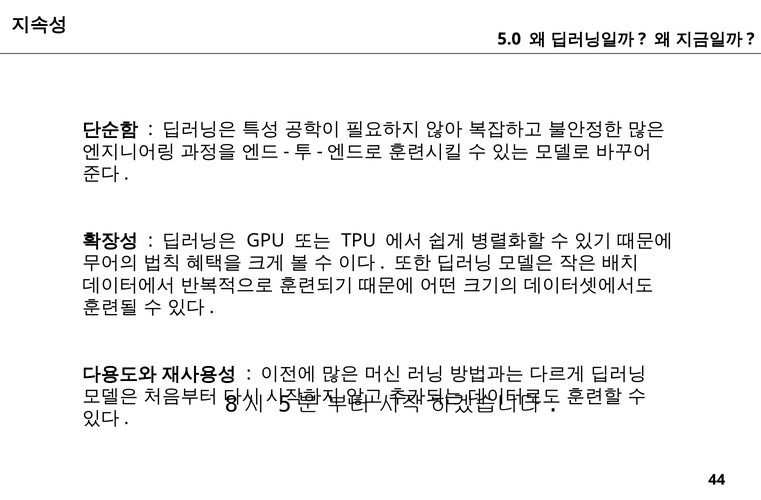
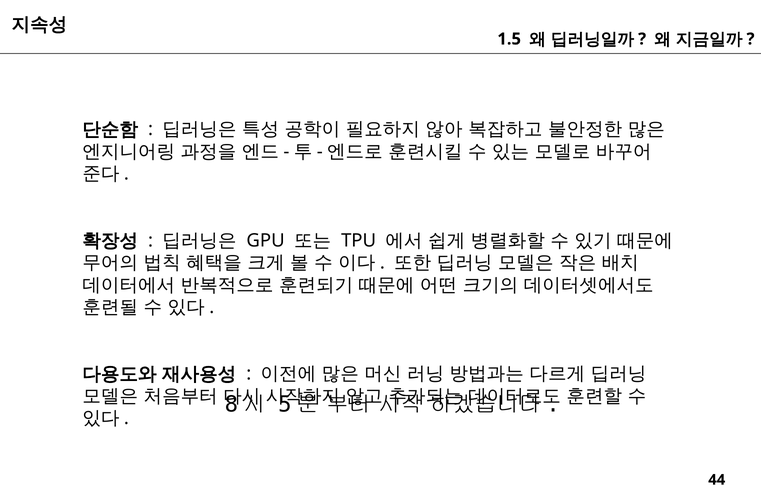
5.0: 5.0 -> 1.5 (509, 39)
